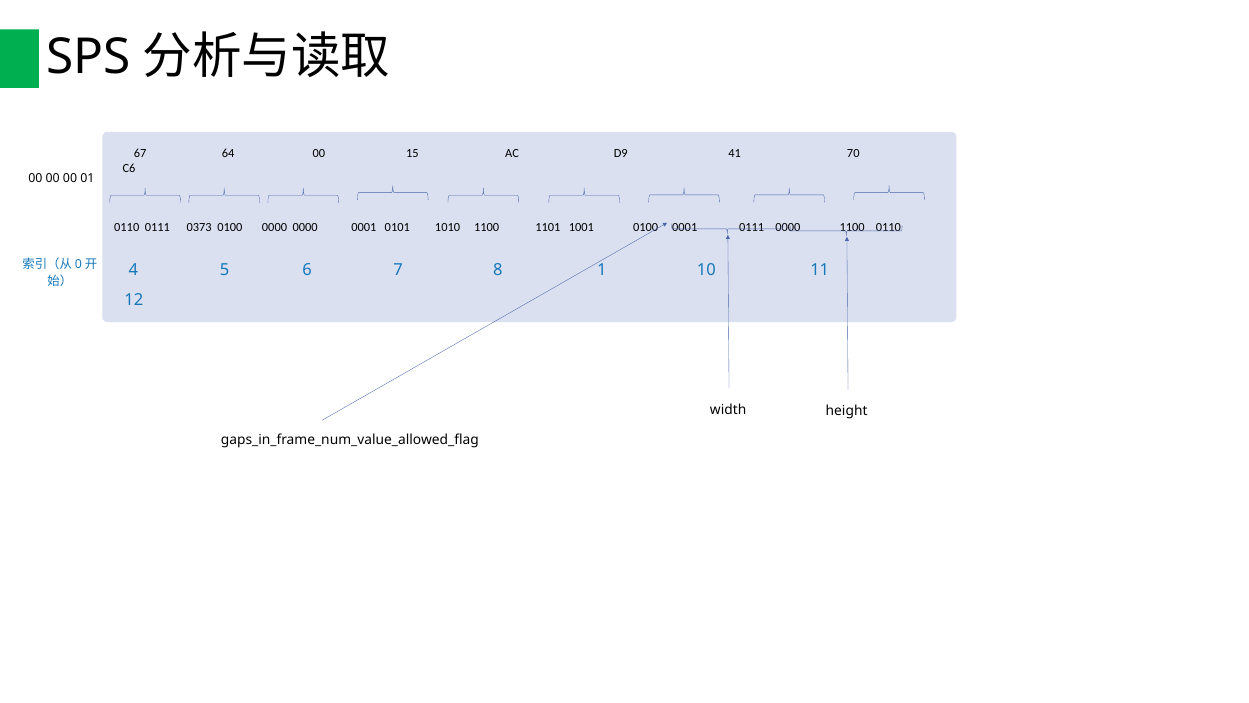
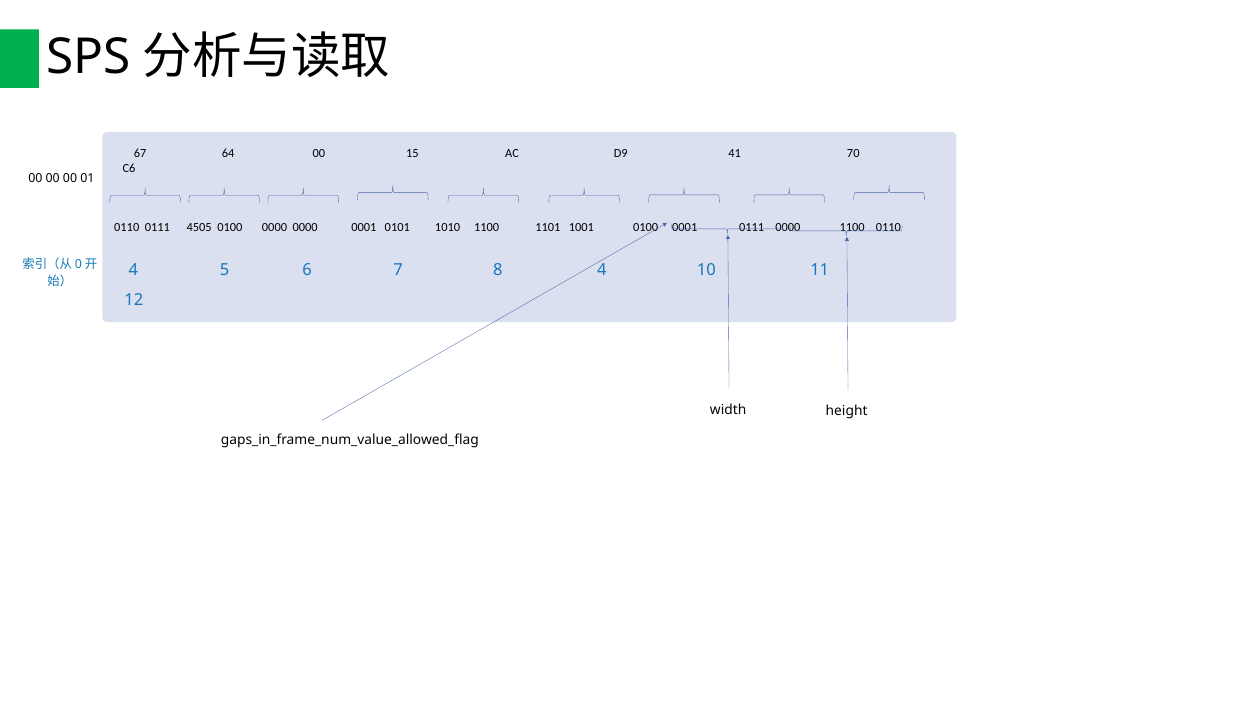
0373: 0373 -> 4505 (199, 228)
8 1: 1 -> 4 (602, 270)
